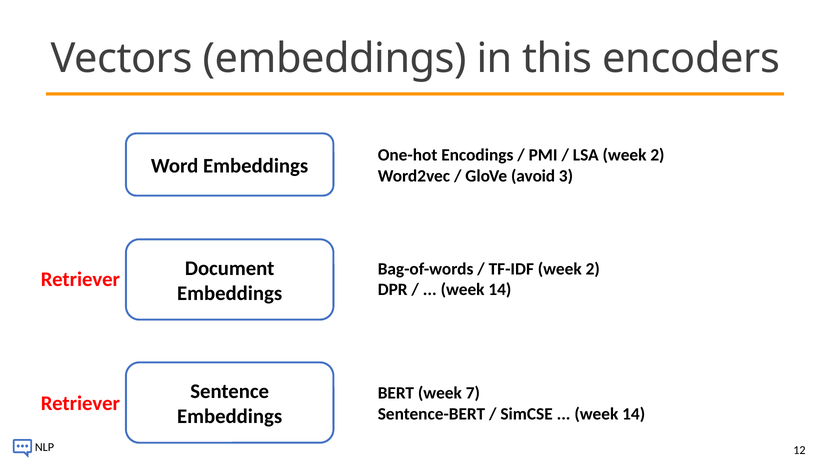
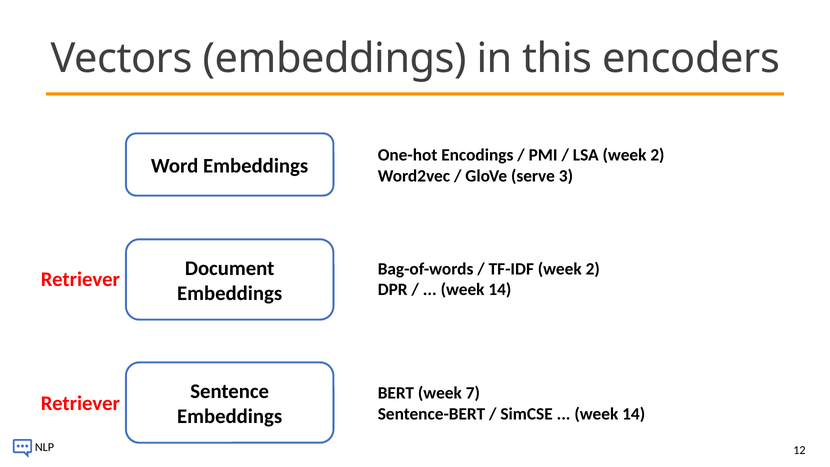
avoid: avoid -> serve (533, 176)
